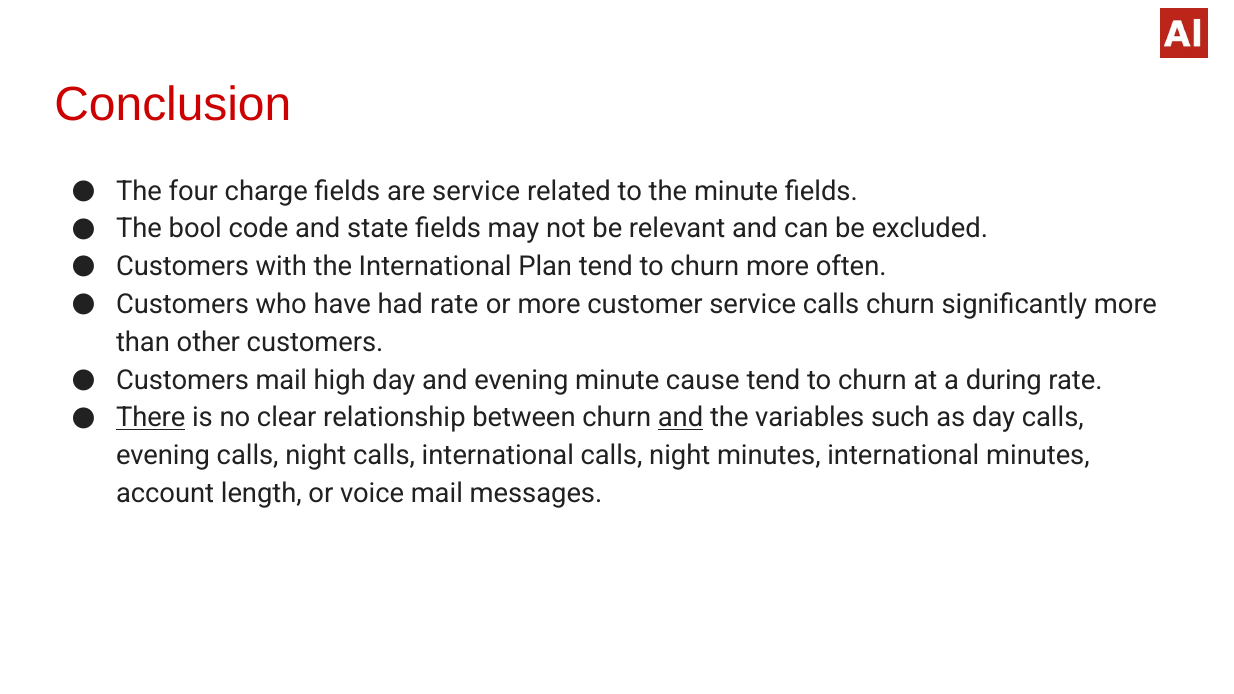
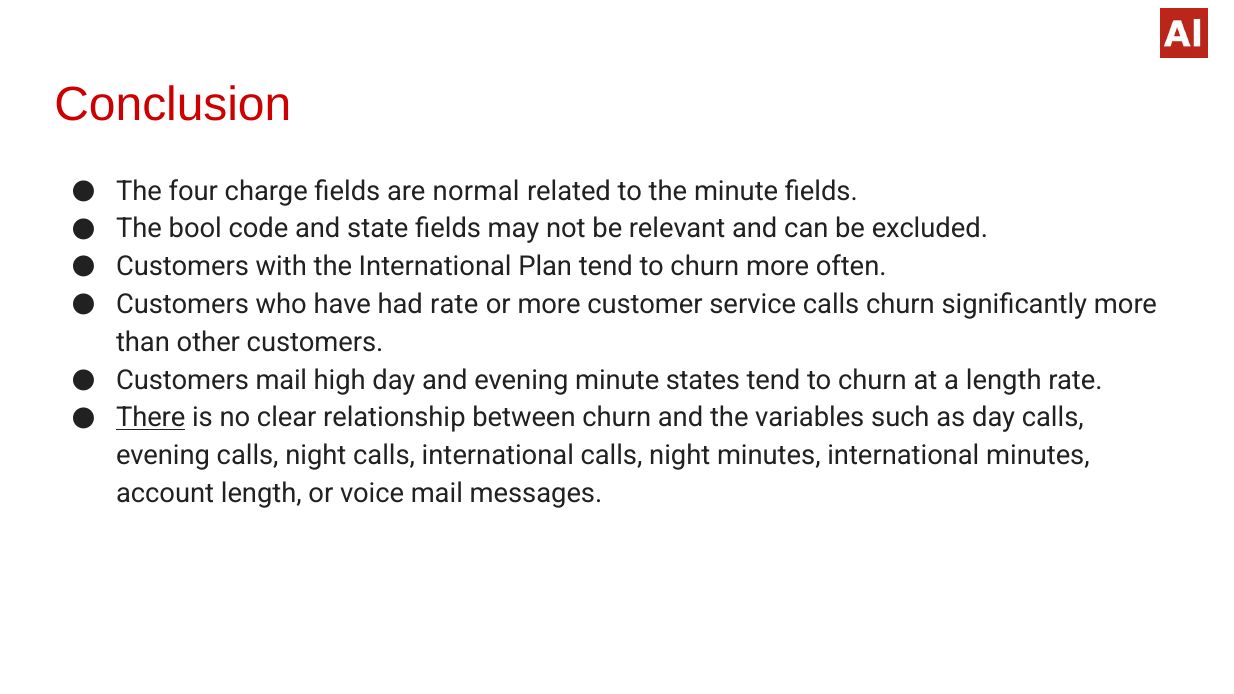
are service: service -> normal (476, 191)
cause: cause -> states (703, 380)
a during: during -> length (1004, 380)
and underline: present -> none (681, 418)
